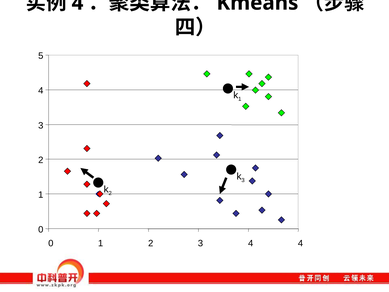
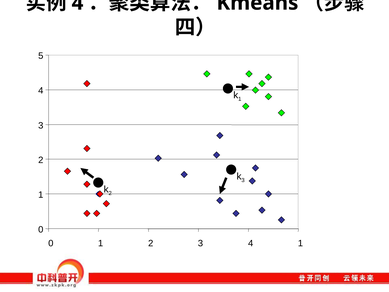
4 4: 4 -> 1 (300, 243)
